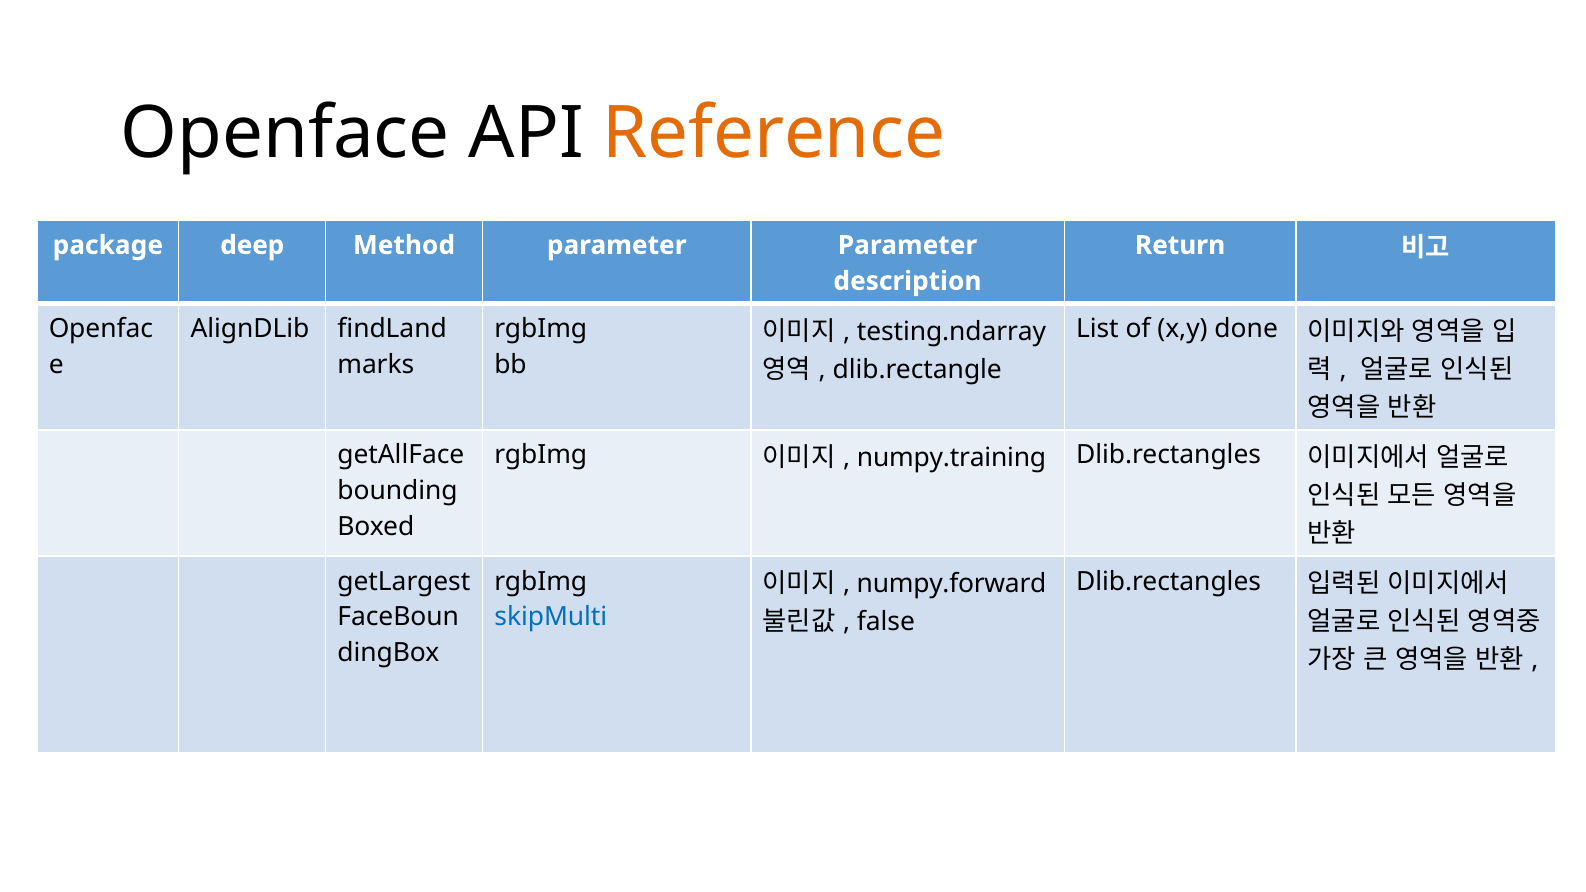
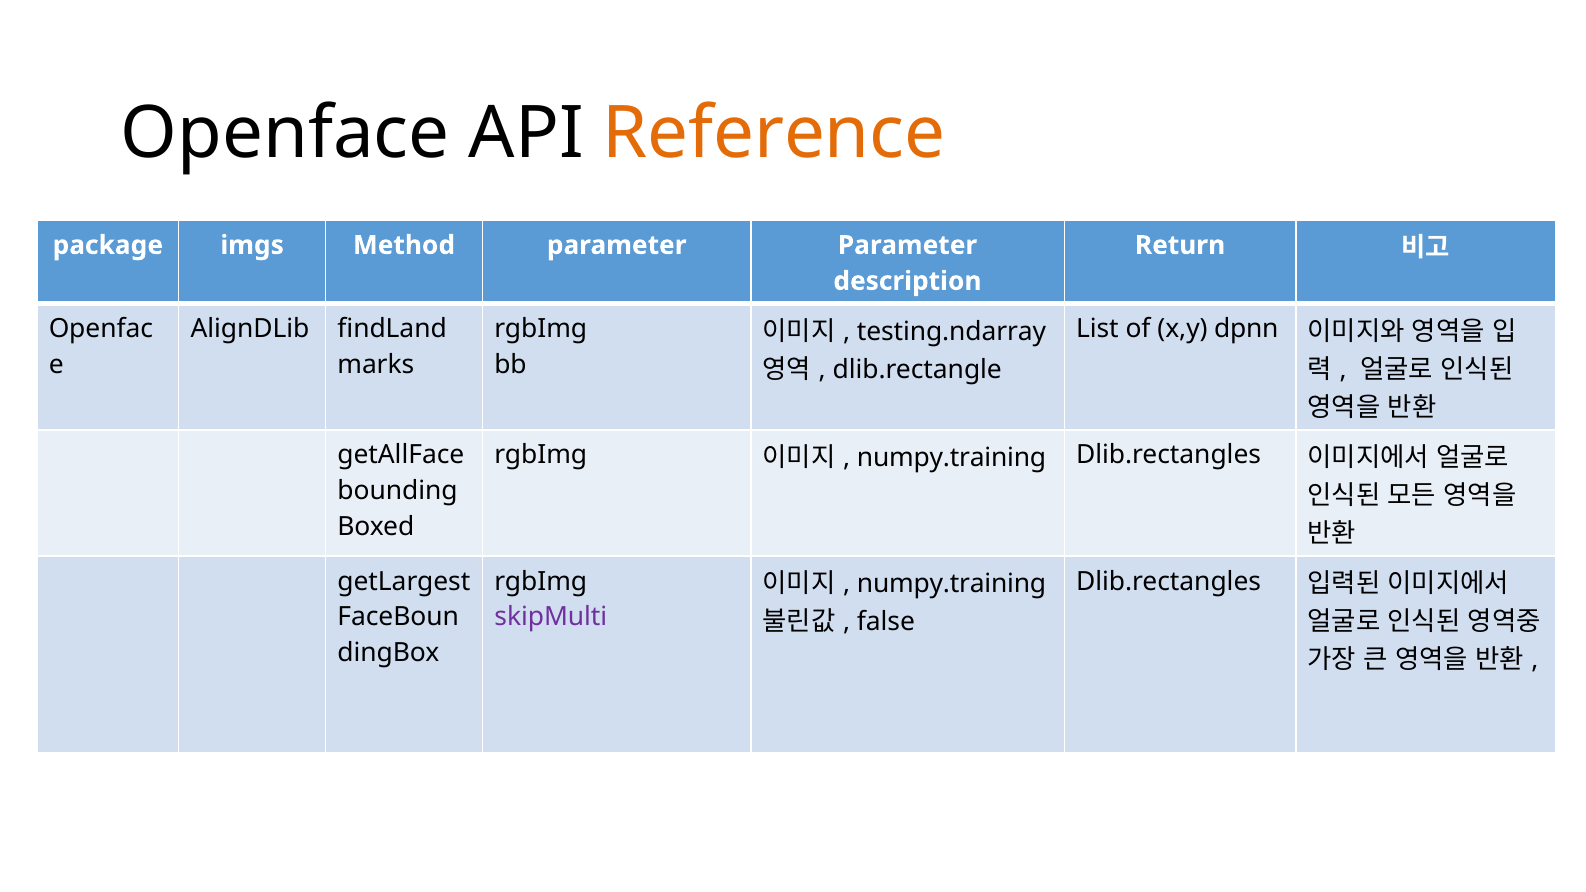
deep: deep -> imgs (252, 245)
done: done -> dpnn (1246, 329)
numpy.forward: numpy.forward -> numpy.training (952, 584)
skipMulti colour: blue -> purple (551, 617)
